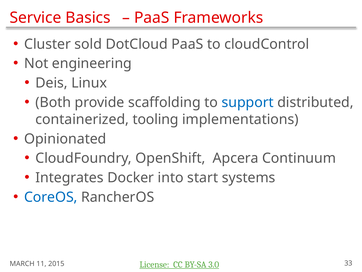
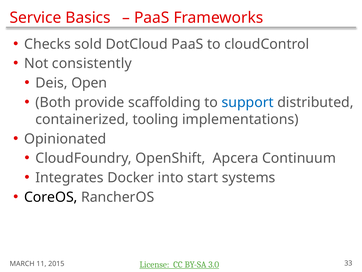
Cluster: Cluster -> Checks (47, 44)
engineering: engineering -> consistently (92, 63)
Linux: Linux -> Open (89, 83)
CoreOS colour: blue -> black (51, 197)
